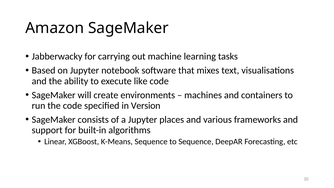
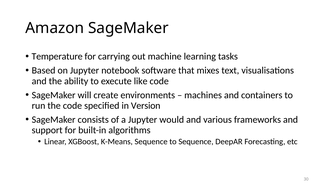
Jabberwacky: Jabberwacky -> Temperature (57, 56)
places: places -> would (172, 120)
